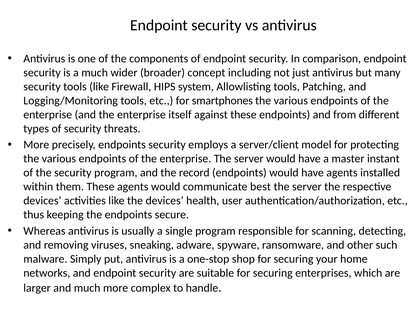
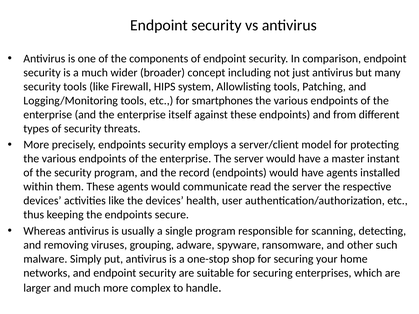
best: best -> read (261, 187)
sneaking: sneaking -> grouping (152, 245)
